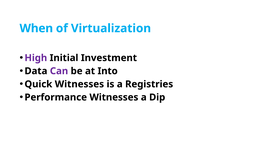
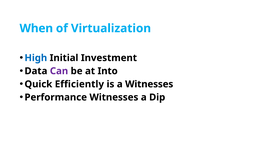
High colour: purple -> blue (36, 58)
Quick Witnesses: Witnesses -> Efficiently (79, 84)
a Registries: Registries -> Witnesses (149, 84)
